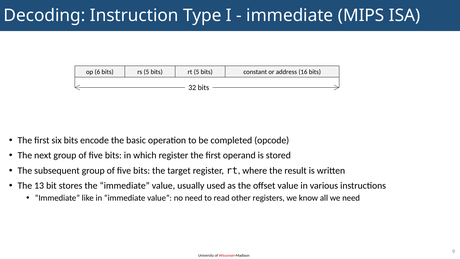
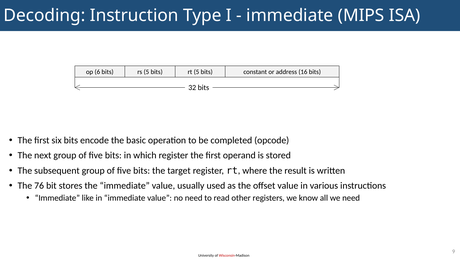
13: 13 -> 76 (39, 186)
